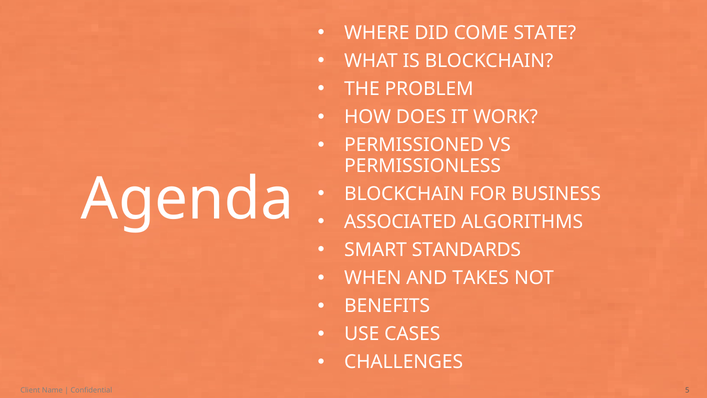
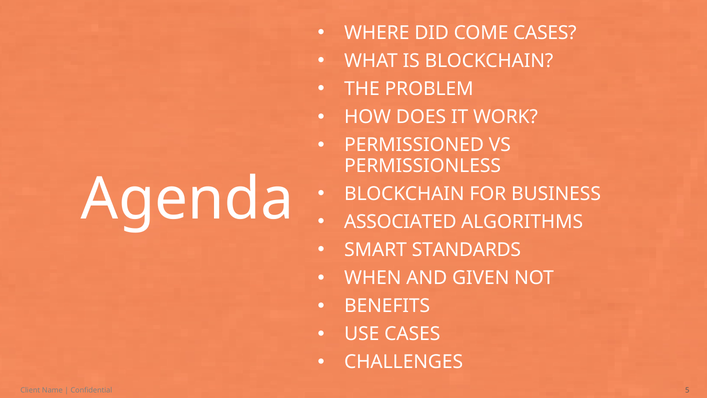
COME STATE: STATE -> CASES (545, 33)
TAKES: TAKES -> GIVEN (481, 278)
